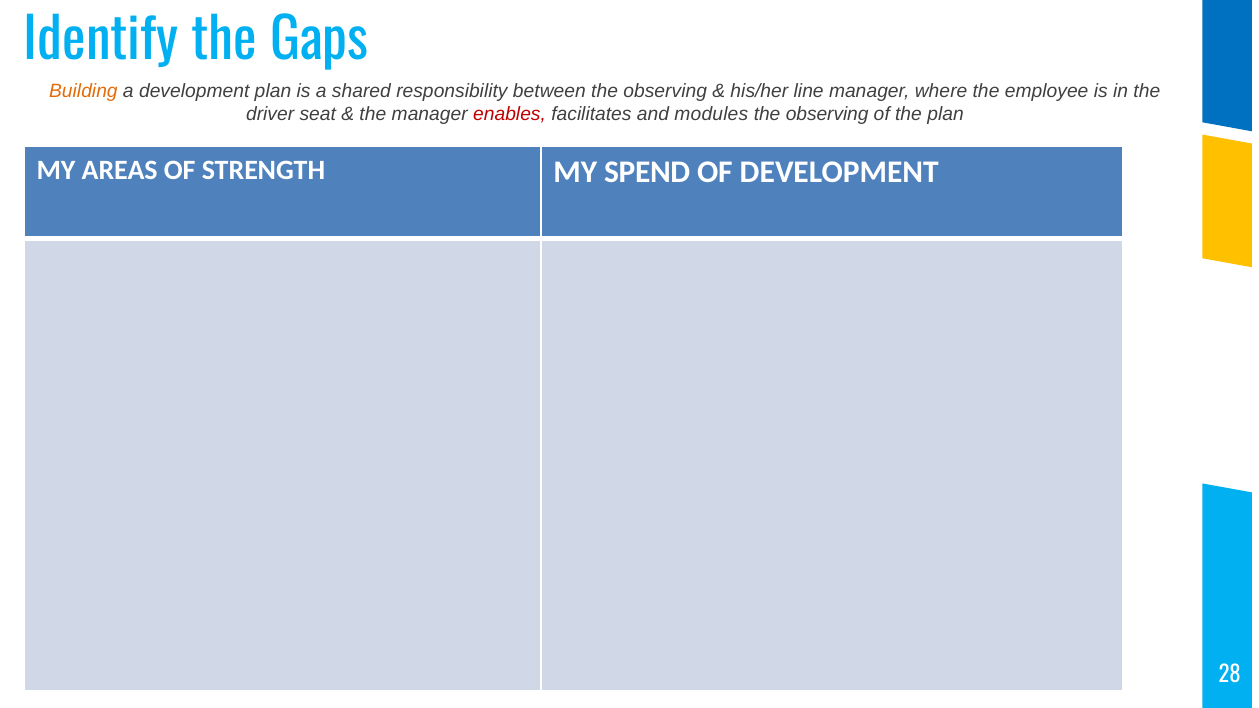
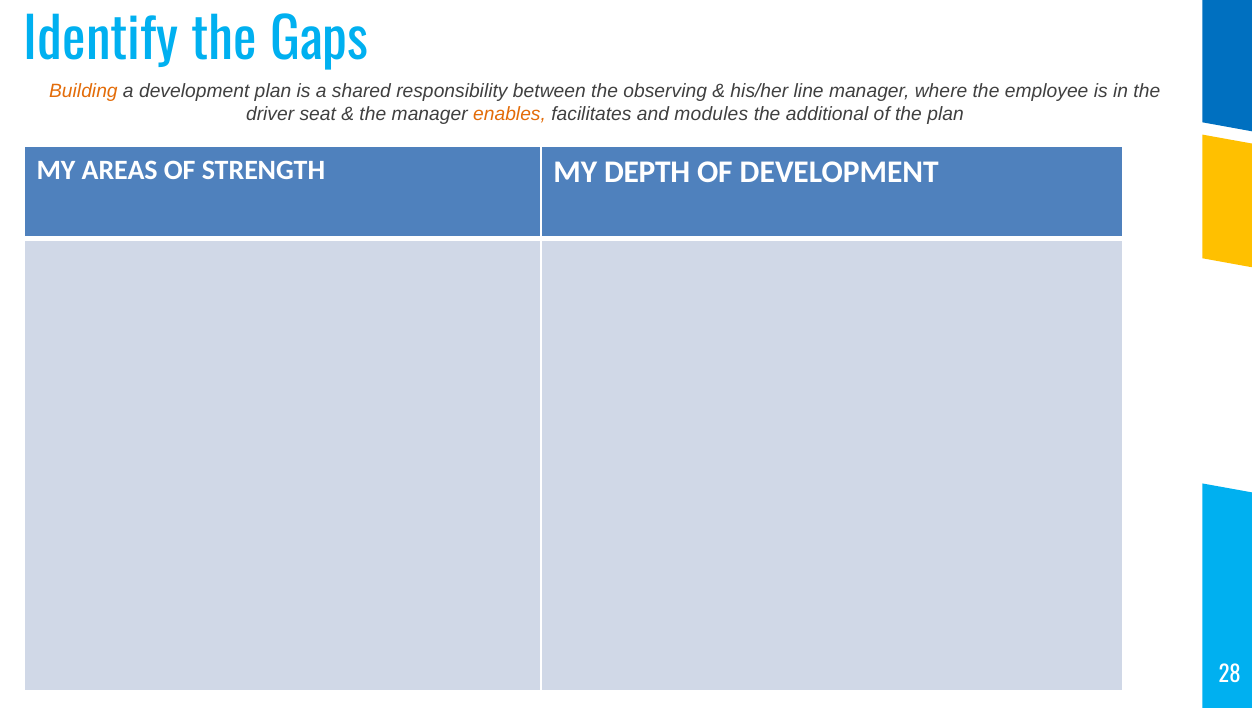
enables colour: red -> orange (510, 114)
observing: observing -> additional (827, 114)
SPEND: SPEND -> DEPTH (647, 172)
